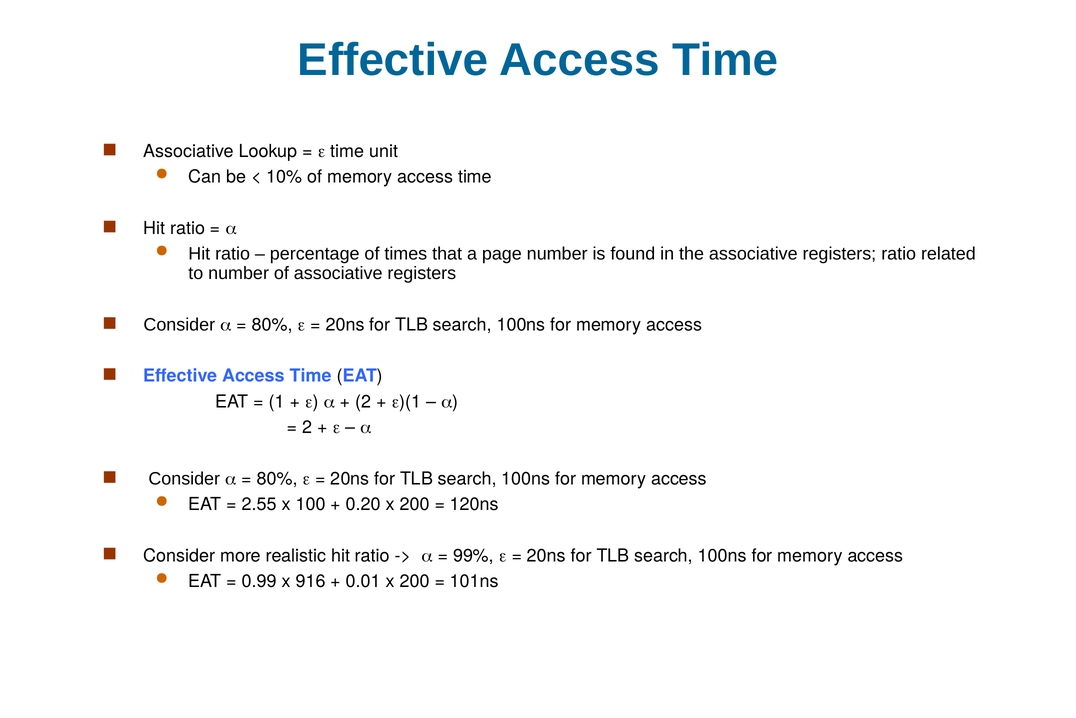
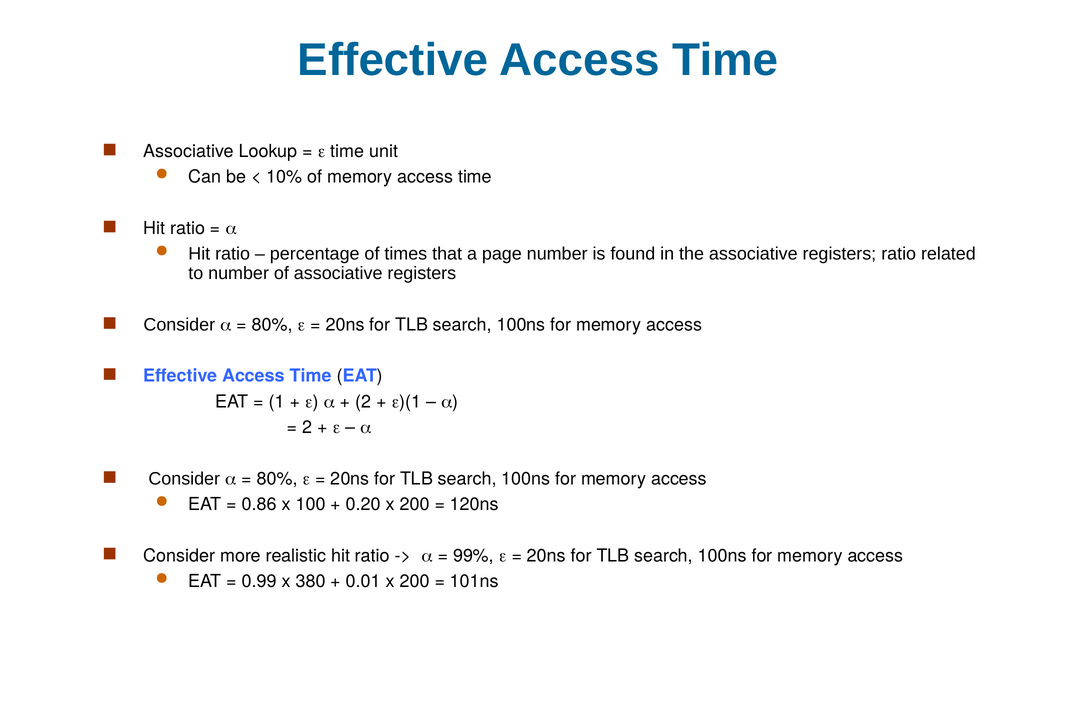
2.55: 2.55 -> 0.86 (259, 504)
916: 916 -> 380 (311, 581)
